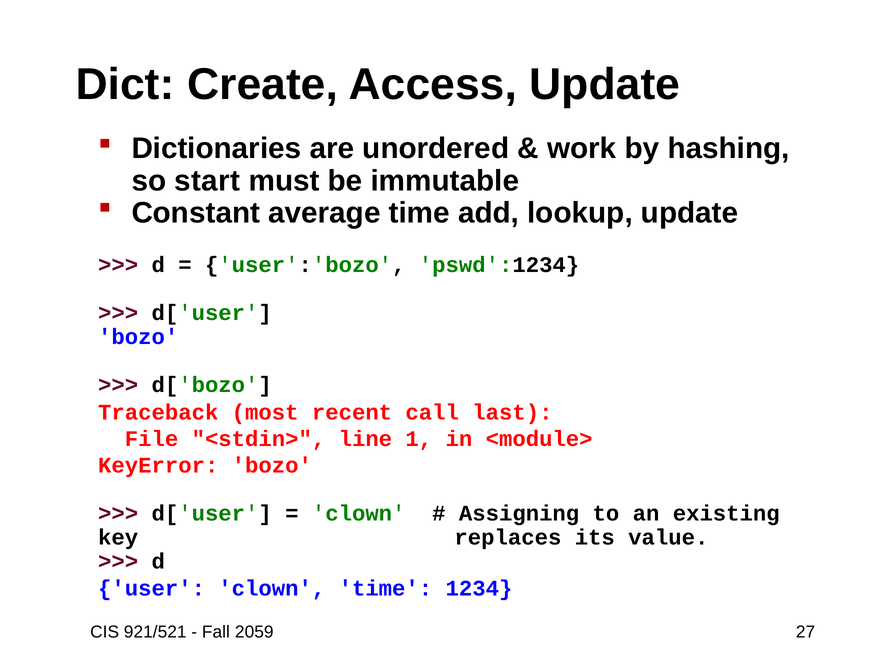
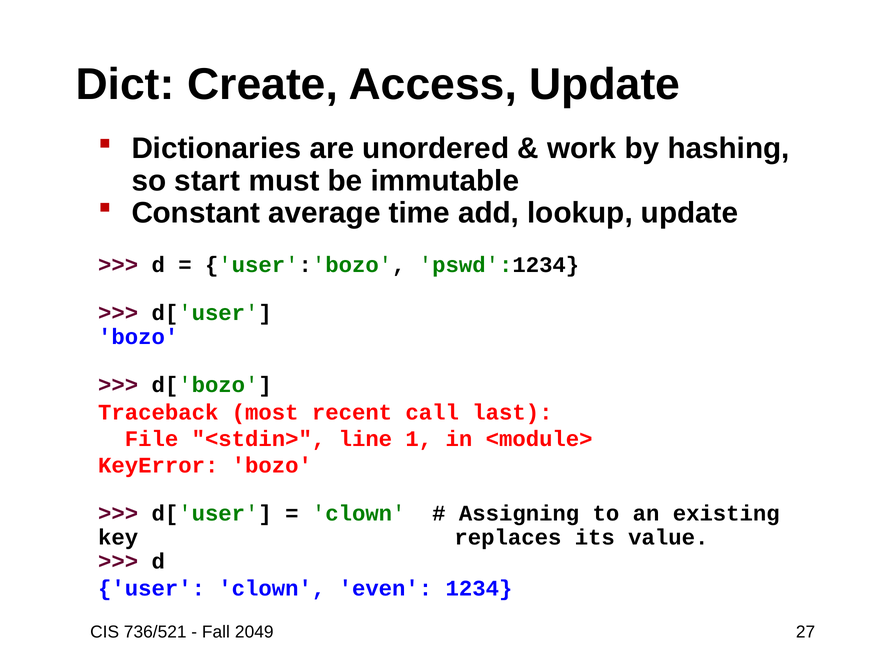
clown time: time -> even (385, 589)
921/521: 921/521 -> 736/521 (155, 632)
2059: 2059 -> 2049 (254, 632)
